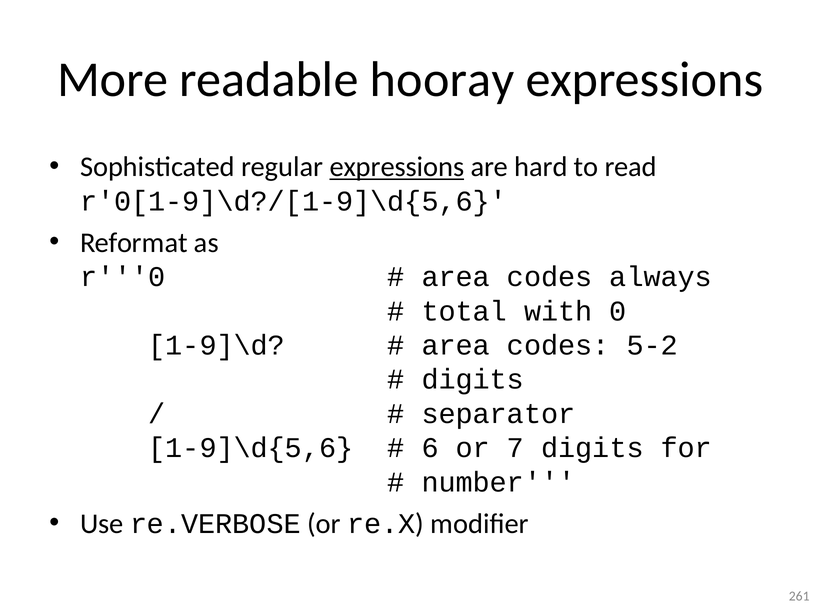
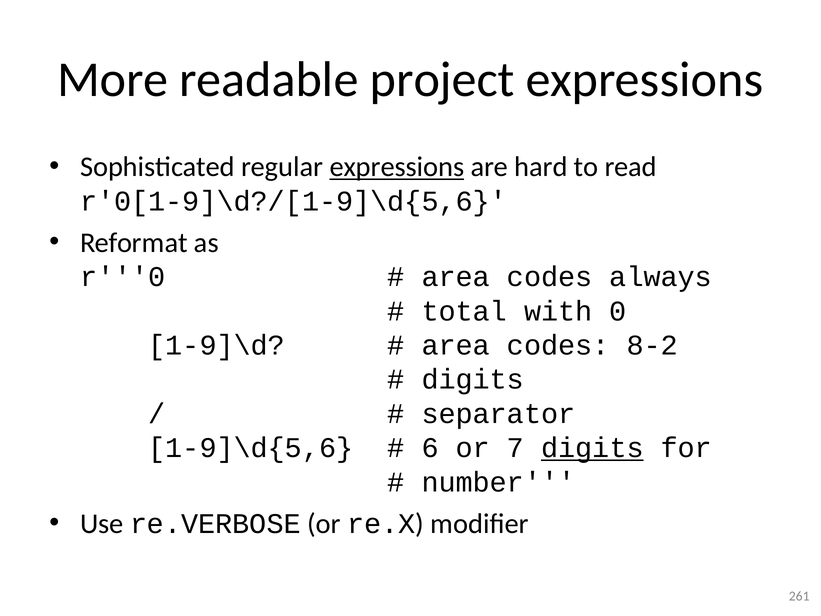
hooray: hooray -> project (442, 79)
5-2: 5-2 -> 8-2 (652, 345)
digits underline: none -> present (592, 448)
